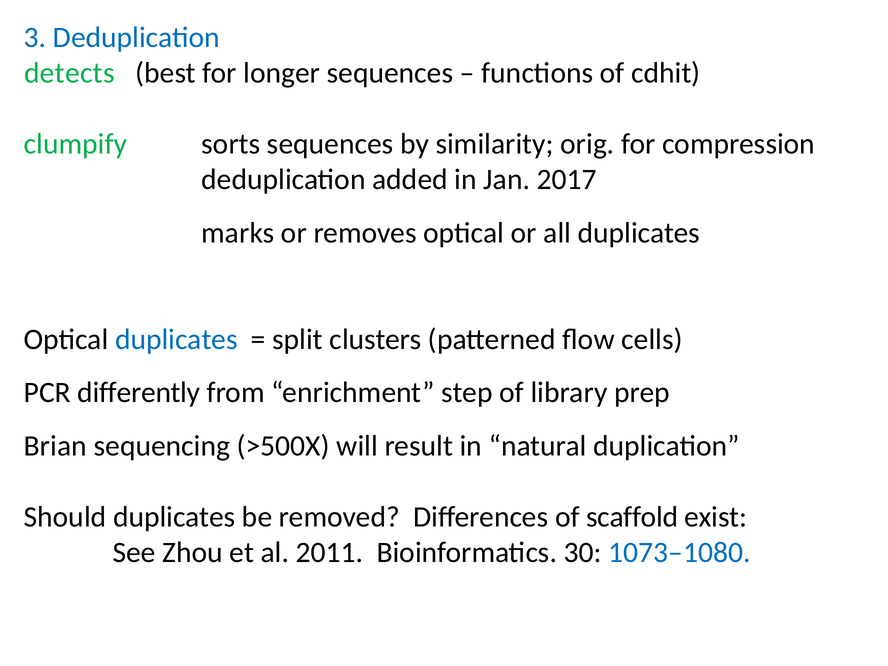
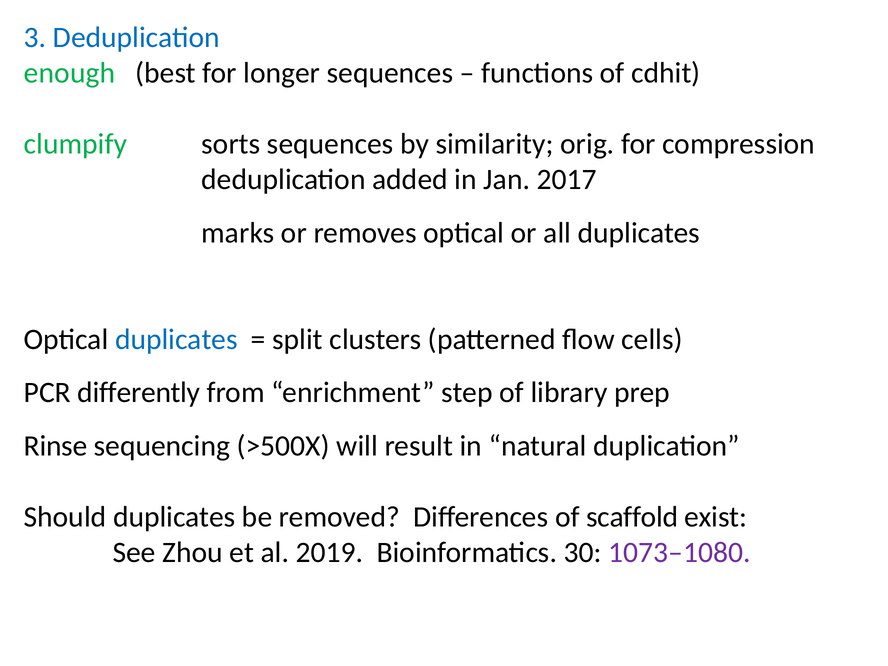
detects: detects -> enough (70, 73)
Brian: Brian -> Rinse (56, 446)
2011: 2011 -> 2019 (329, 552)
1073–1080 colour: blue -> purple (679, 552)
